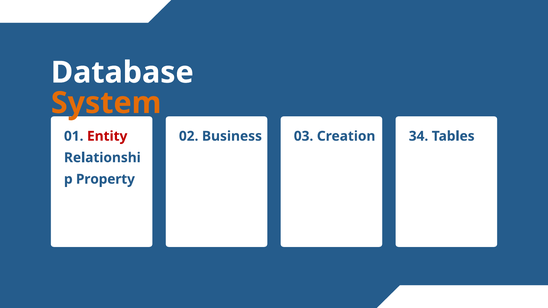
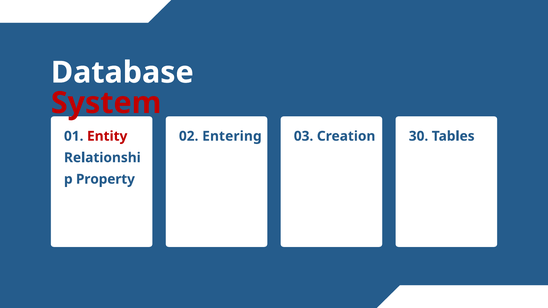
System colour: orange -> red (106, 103)
Business: Business -> Entering (232, 136)
34: 34 -> 30 (419, 136)
